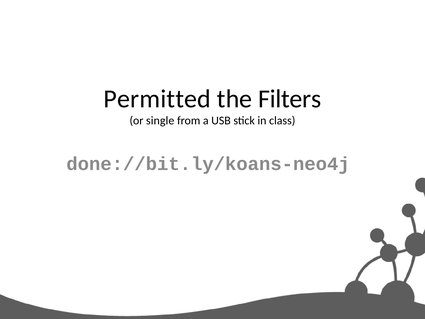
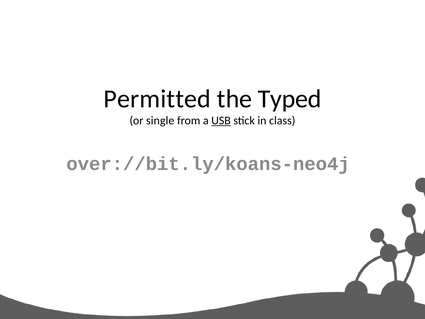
Filters: Filters -> Typed (290, 99)
USB underline: none -> present (221, 120)
done://bit.ly/koans-neo4j: done://bit.ly/koans-neo4j -> over://bit.ly/koans-neo4j (208, 164)
